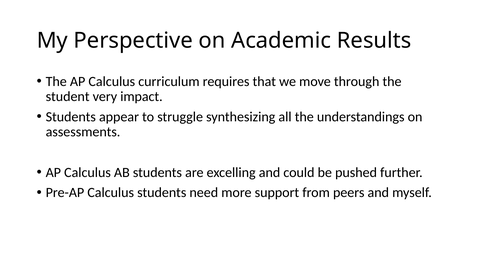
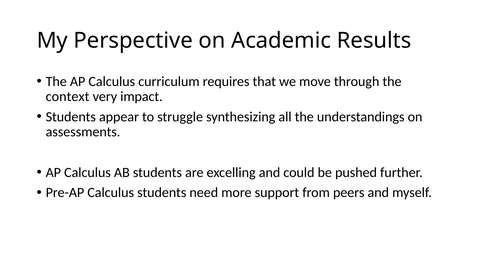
student: student -> context (68, 96)
